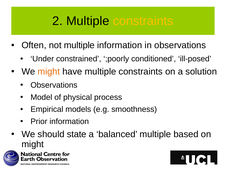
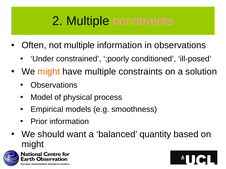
constraints colour: yellow -> pink (143, 21)
state: state -> want (77, 135)
balanced multiple: multiple -> quantity (155, 135)
